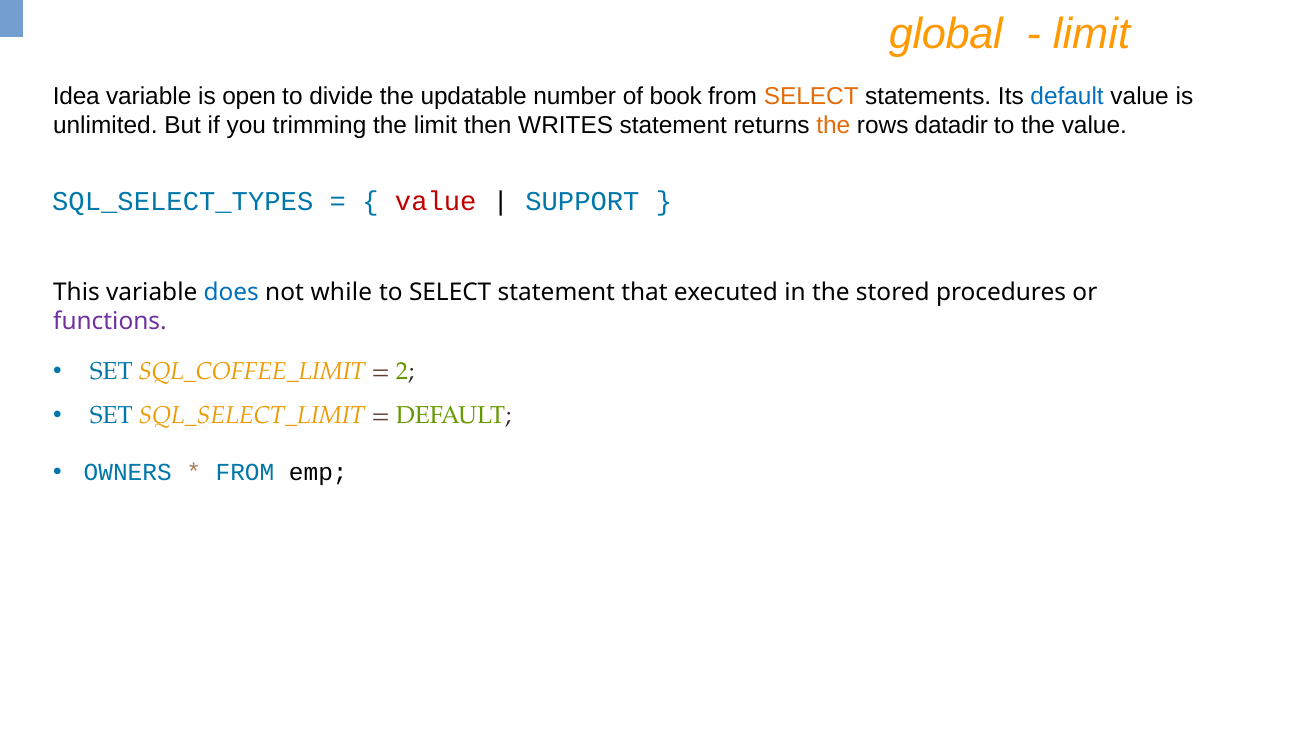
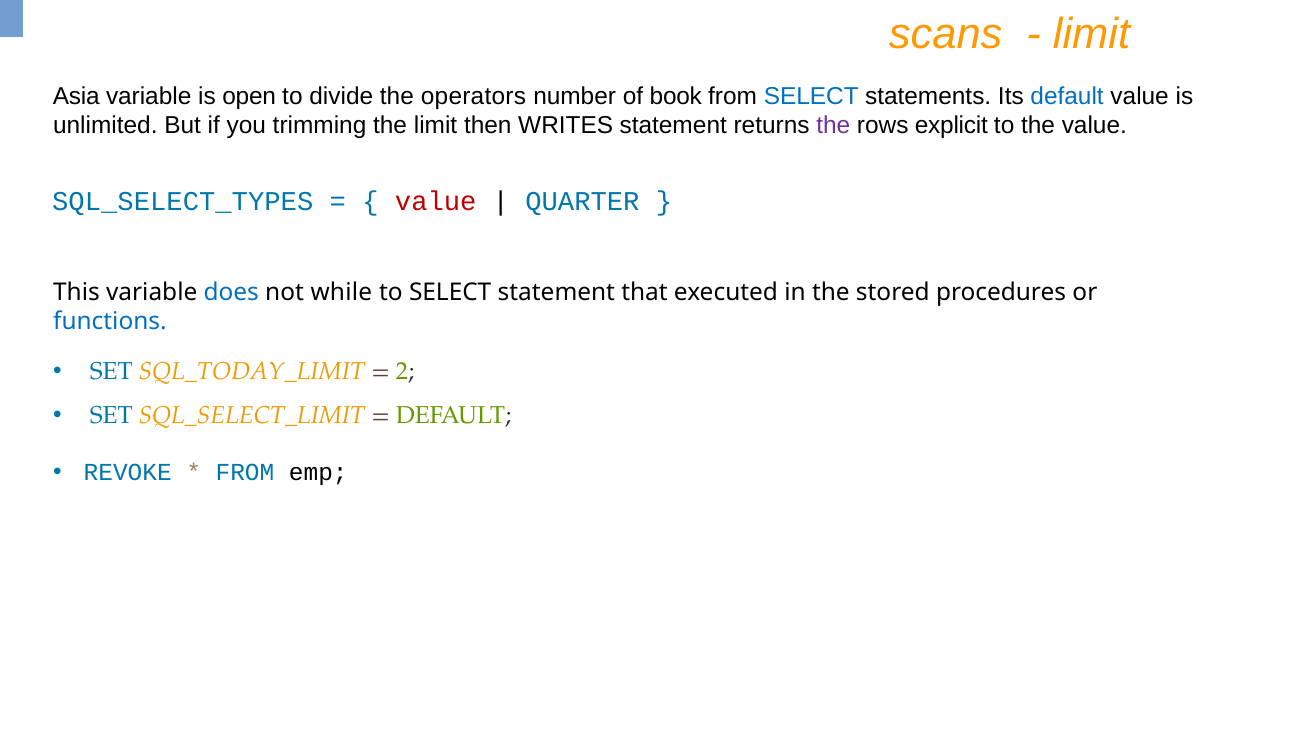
global: global -> scans (946, 34)
Idea: Idea -> Asia (76, 96)
updatable: updatable -> operators (473, 96)
SELECT colour: orange -> blue (811, 96)
the colour: orange -> purple (833, 126)
datadir: datadir -> explicit (951, 126)
SUPPORT: SUPPORT -> QUARTER (582, 202)
functions colour: purple -> blue (110, 322)
SQL_COFFEE_LIMIT: SQL_COFFEE_LIMIT -> SQL_TODAY_LIMIT (252, 371)
OWNERS: OWNERS -> REVOKE (128, 473)
